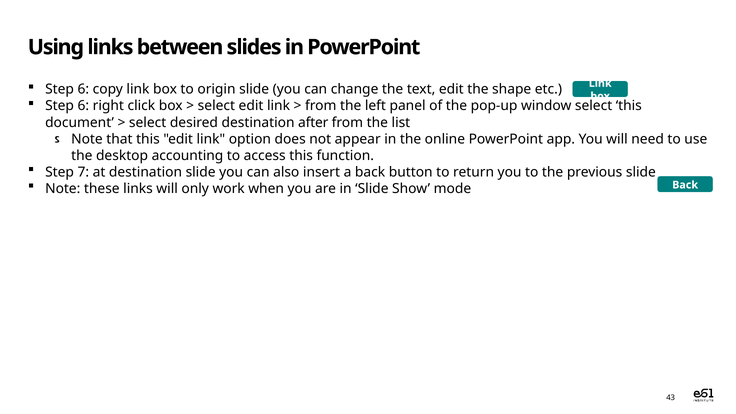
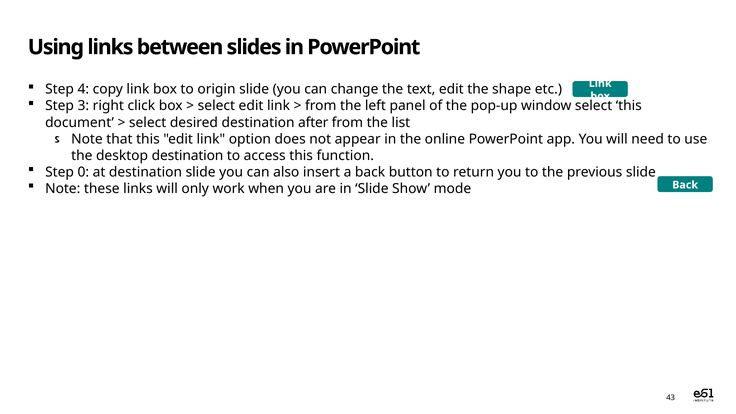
6: 6 -> 4 (83, 89)
6: 6 -> 3 (83, 106)
desktop accounting: accounting -> destination (188, 156)
7: 7 -> 0 (83, 172)
